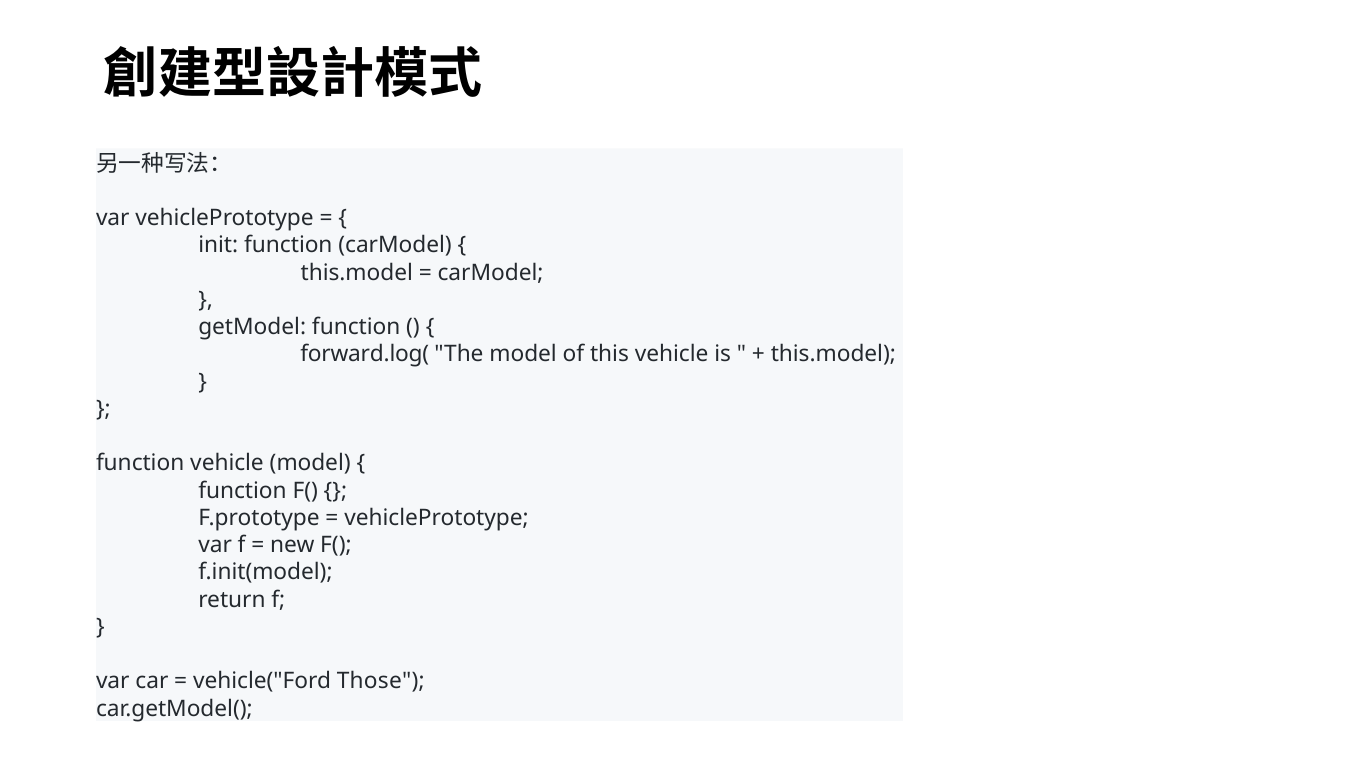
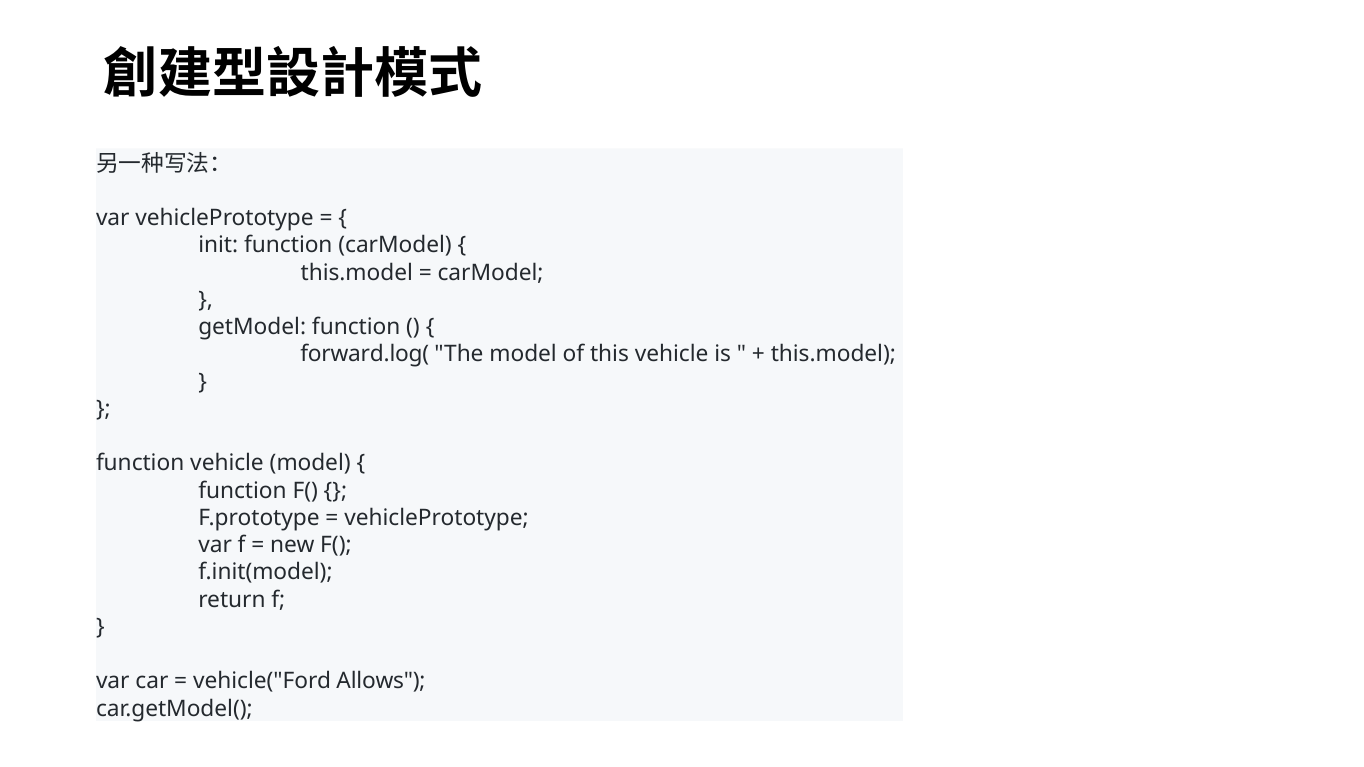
Those: Those -> Allows (381, 682)
